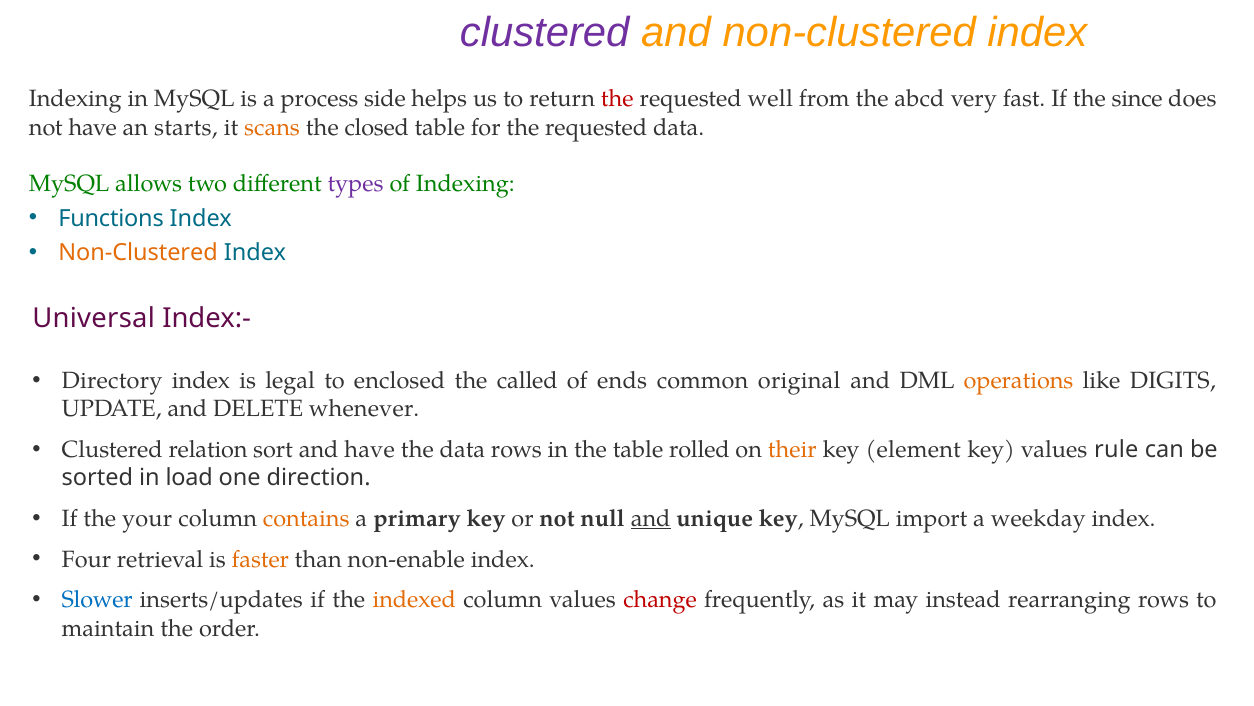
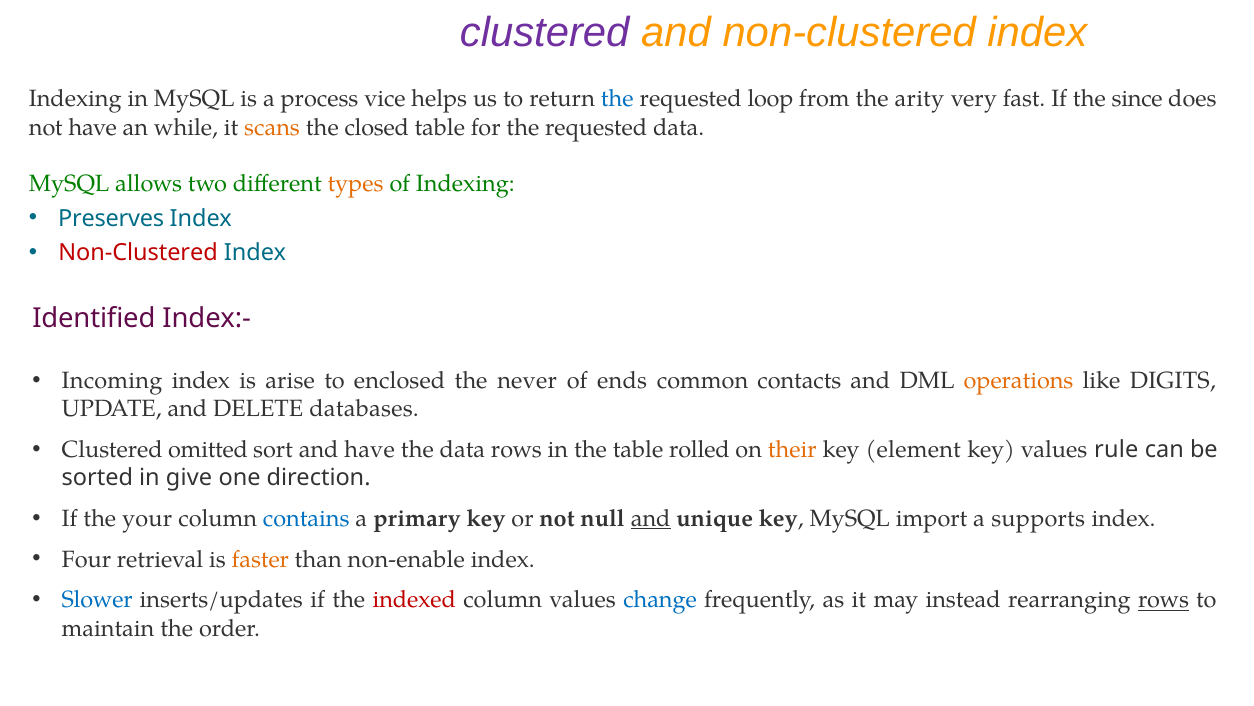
side: side -> vice (385, 99)
the colour: red -> blue (617, 99)
well: well -> loop (770, 99)
abcd: abcd -> arity (919, 99)
starts: starts -> while (186, 127)
types colour: purple -> orange (356, 184)
Functions: Functions -> Preserves (111, 218)
Non-Clustered colour: orange -> red (138, 253)
Universal: Universal -> Identified (94, 319)
Directory: Directory -> Incoming (112, 380)
legal: legal -> arise (290, 380)
called: called -> never (527, 380)
original: original -> contacts (799, 380)
whenever: whenever -> databases (364, 409)
relation: relation -> omitted (208, 449)
load: load -> give (189, 477)
contains colour: orange -> blue (306, 518)
weekday: weekday -> supports (1038, 518)
indexed colour: orange -> red (414, 600)
change colour: red -> blue (660, 600)
rows underline: none -> present (1164, 600)
